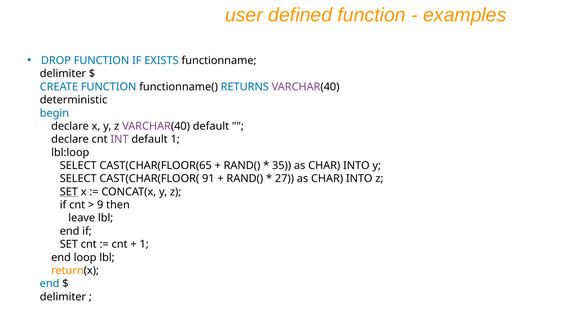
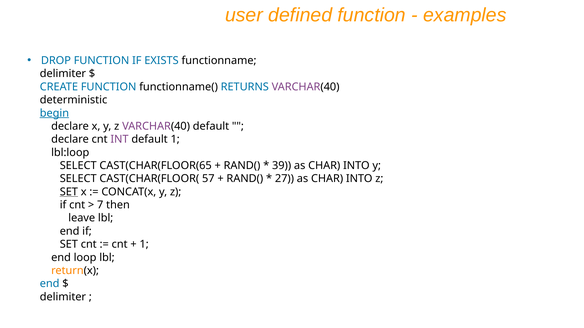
begin underline: none -> present (54, 113)
35: 35 -> 39 (282, 166)
91: 91 -> 57 (208, 179)
9: 9 -> 7 (100, 205)
